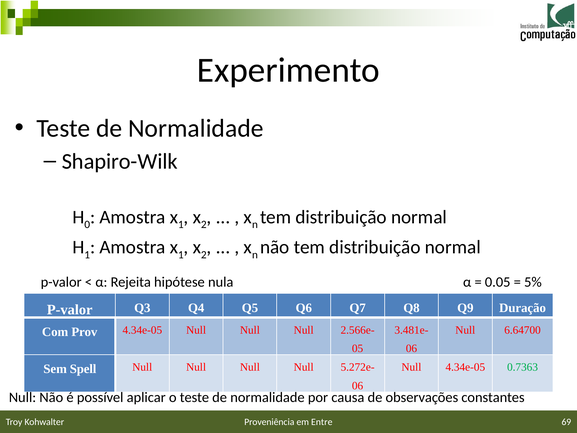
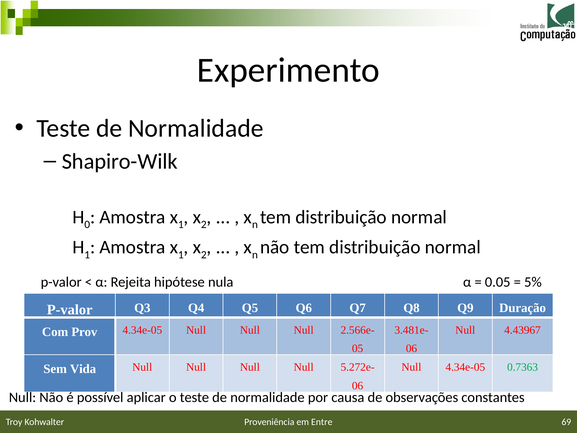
6.64700: 6.64700 -> 4.43967 (523, 330)
Spell: Spell -> Vida (83, 369)
